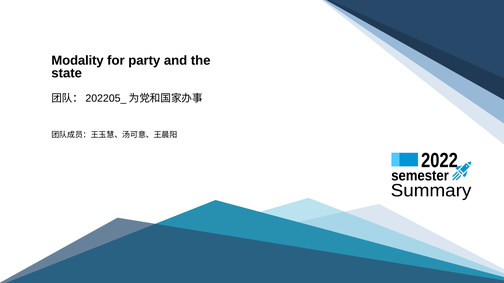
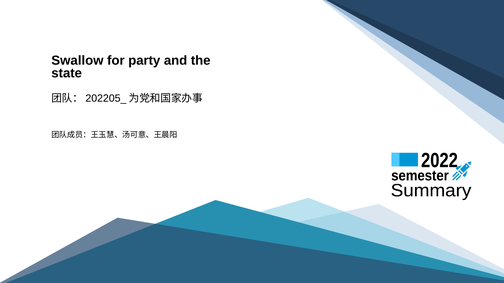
Modality: Modality -> Swallow (77, 60)
